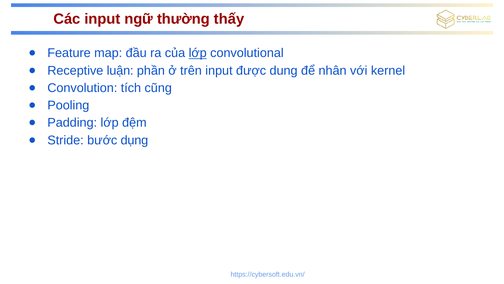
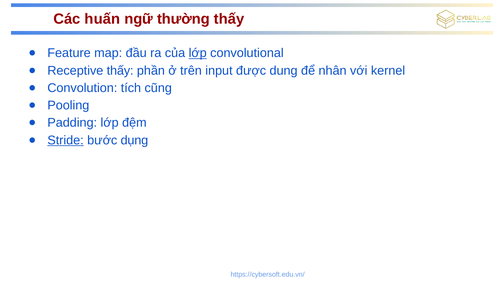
Các input: input -> huấn (102, 19)
Receptive luận: luận -> thấy (120, 70)
Stride underline: none -> present (66, 140)
